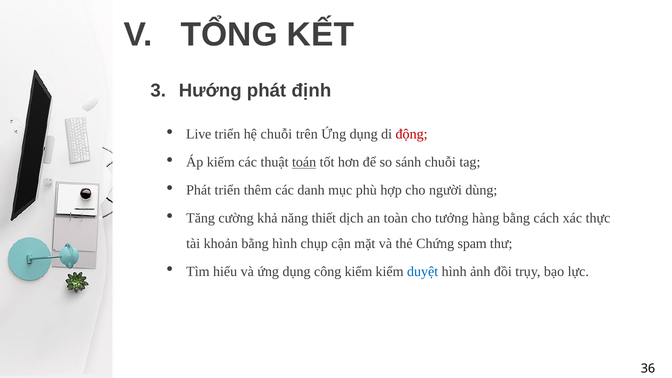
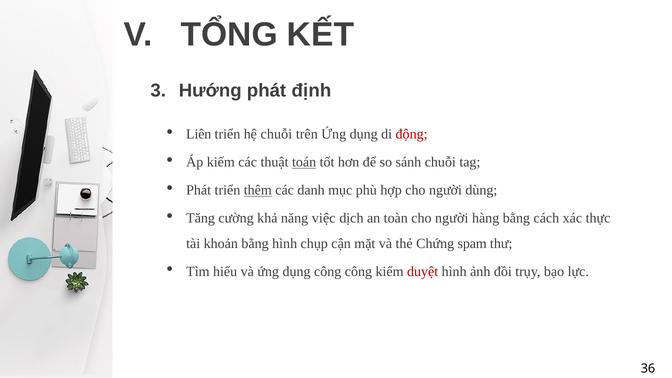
Live: Live -> Liên (199, 134)
thêm underline: none -> present (258, 190)
thiết: thiết -> việc (324, 218)
toàn cho tưởng: tưởng -> người (452, 218)
công kiểm: kiểm -> công (358, 271)
duyệt colour: blue -> red (423, 271)
